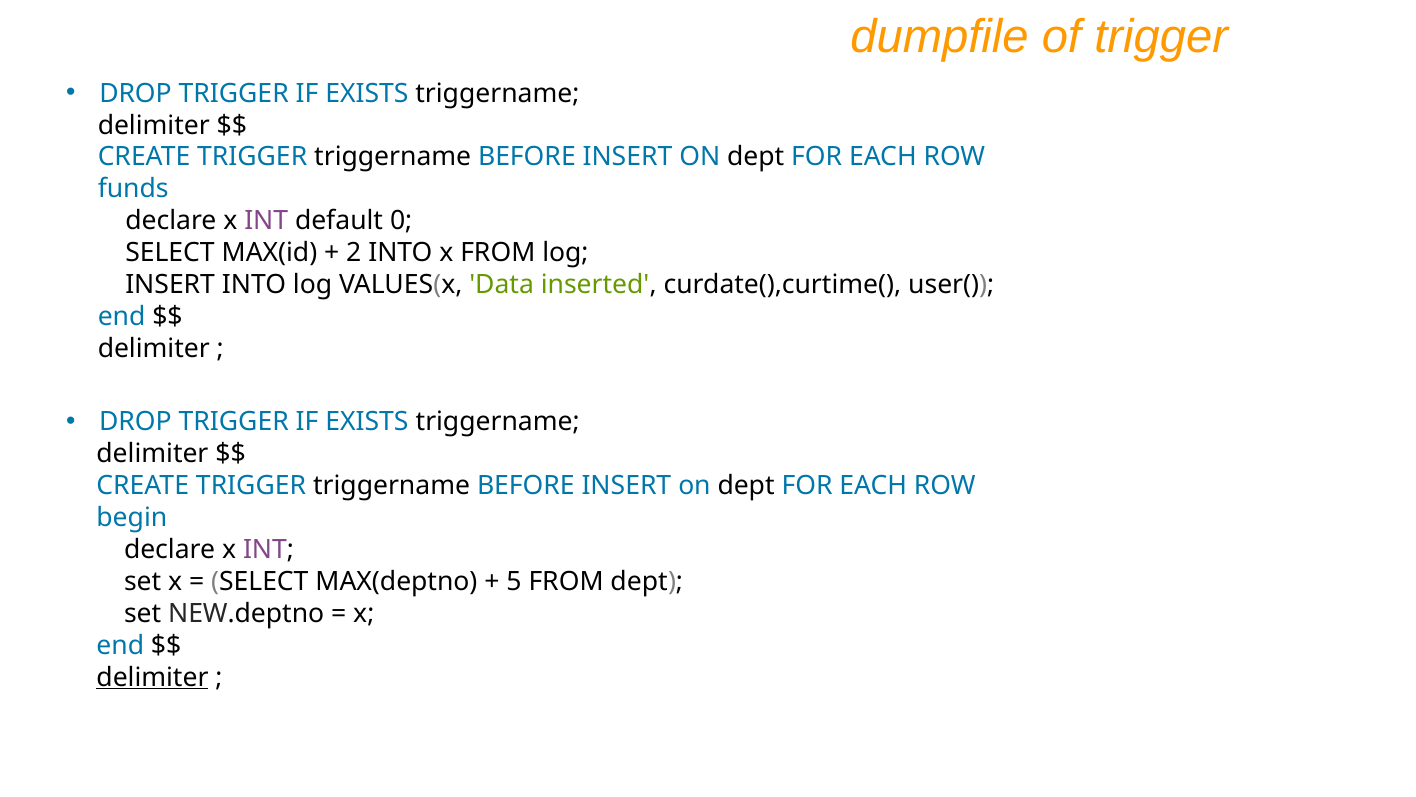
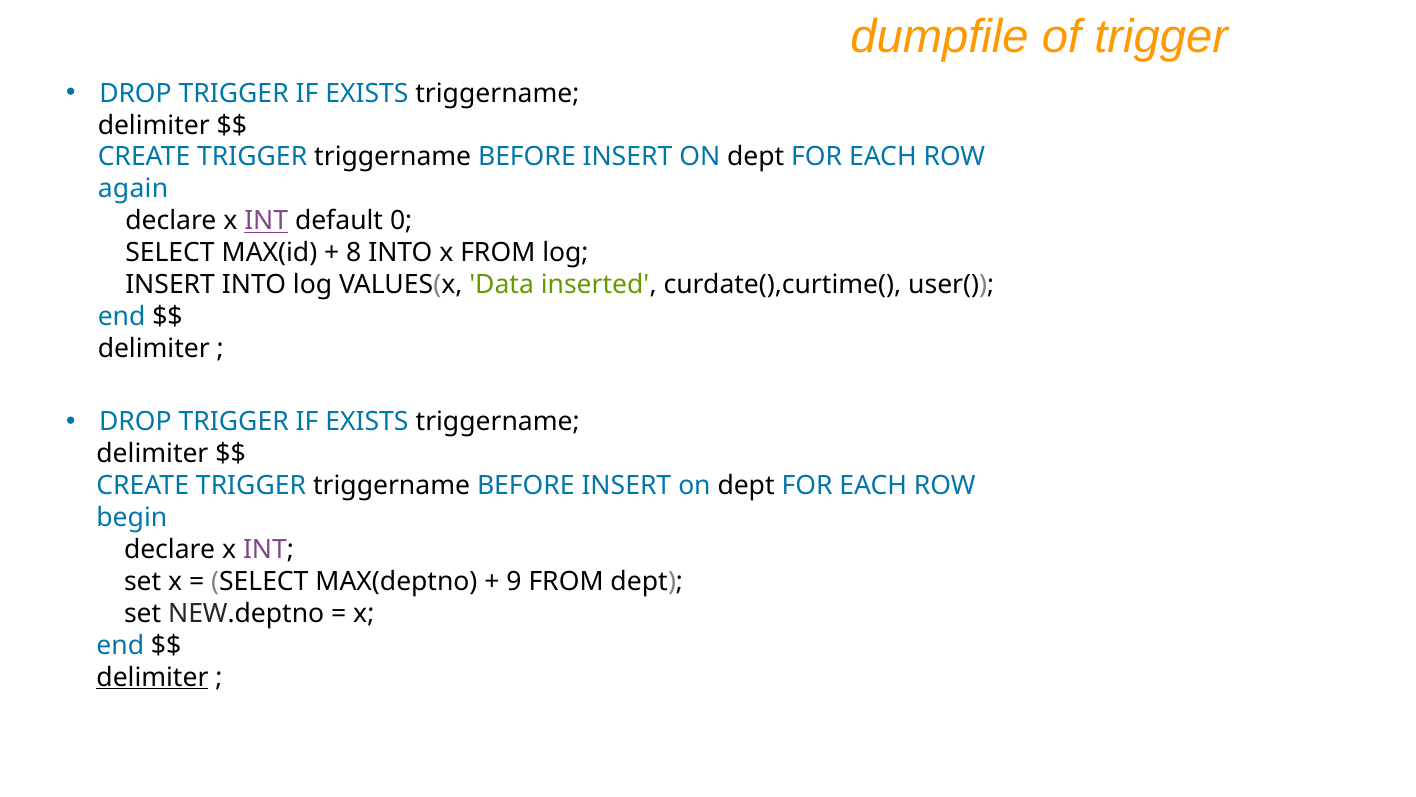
funds: funds -> again (133, 189)
INT underline: none -> present (266, 221)
2: 2 -> 8 (354, 253)
5: 5 -> 9 (514, 581)
